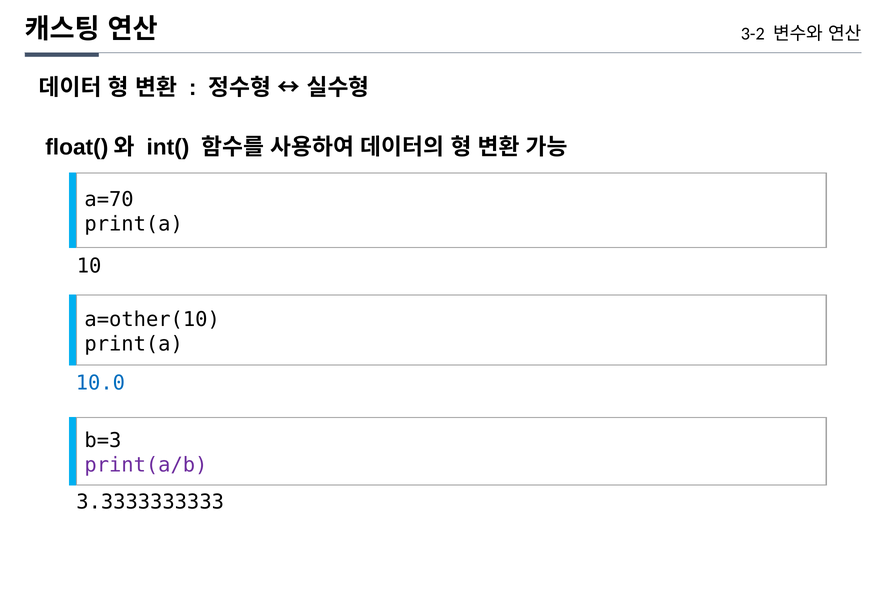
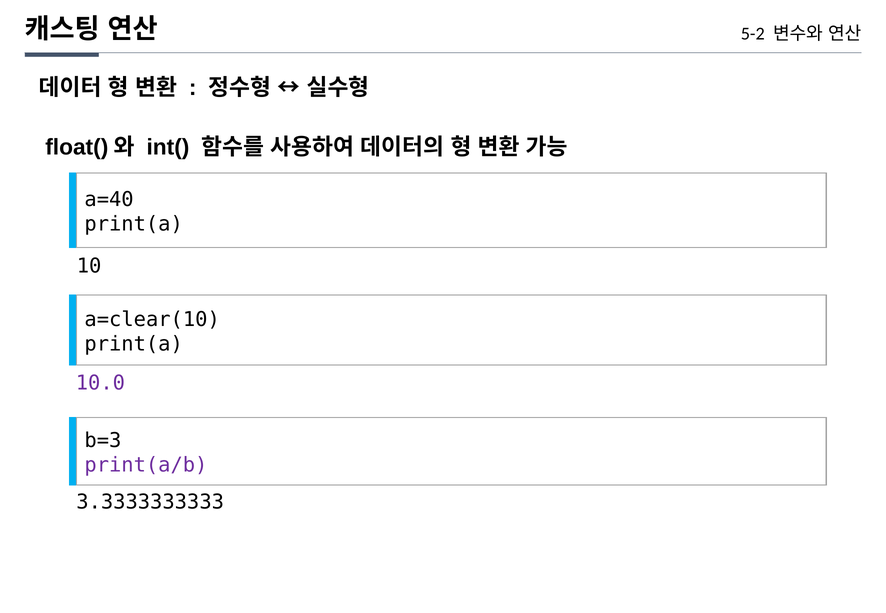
3-2: 3-2 -> 5-2 (753, 34)
a=70: a=70 -> a=40 (109, 200)
a=other(10: a=other(10 -> a=clear(10 (152, 319)
10.0 colour: blue -> purple (100, 383)
